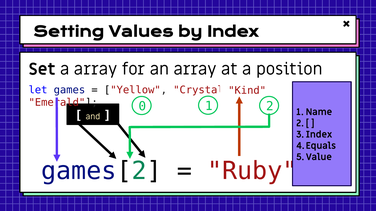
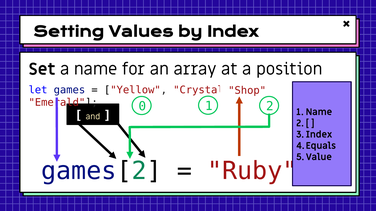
a array: array -> name (96, 69)
Kind: Kind -> Shop (247, 91)
